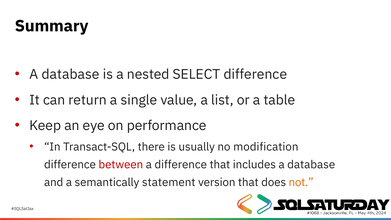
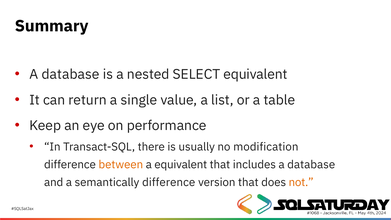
SELECT difference: difference -> equivalent (255, 74)
between colour: red -> orange (121, 164)
a difference: difference -> equivalent (181, 164)
semantically statement: statement -> difference (169, 182)
